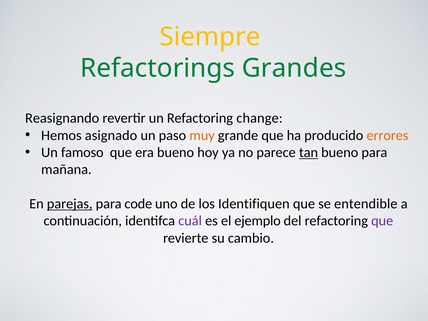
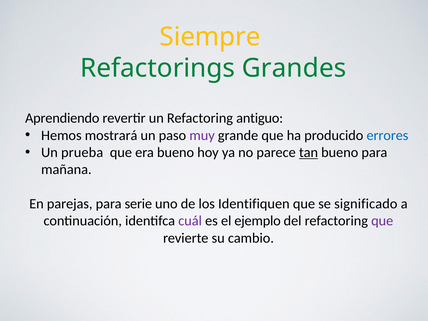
Reasignando: Reasignando -> Aprendiendo (62, 118)
change: change -> antiguo (260, 118)
asignado: asignado -> mostrará (111, 135)
muy colour: orange -> purple (202, 135)
errores colour: orange -> blue (387, 135)
famoso: famoso -> prueba (82, 152)
parejas underline: present -> none (70, 204)
code: code -> serie (138, 204)
entendible: entendible -> significado (366, 204)
